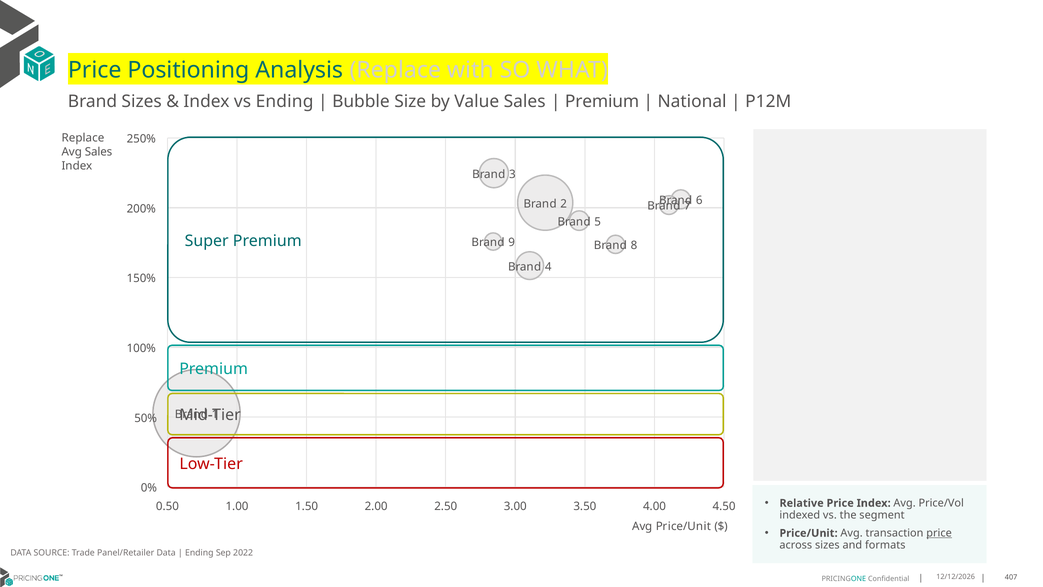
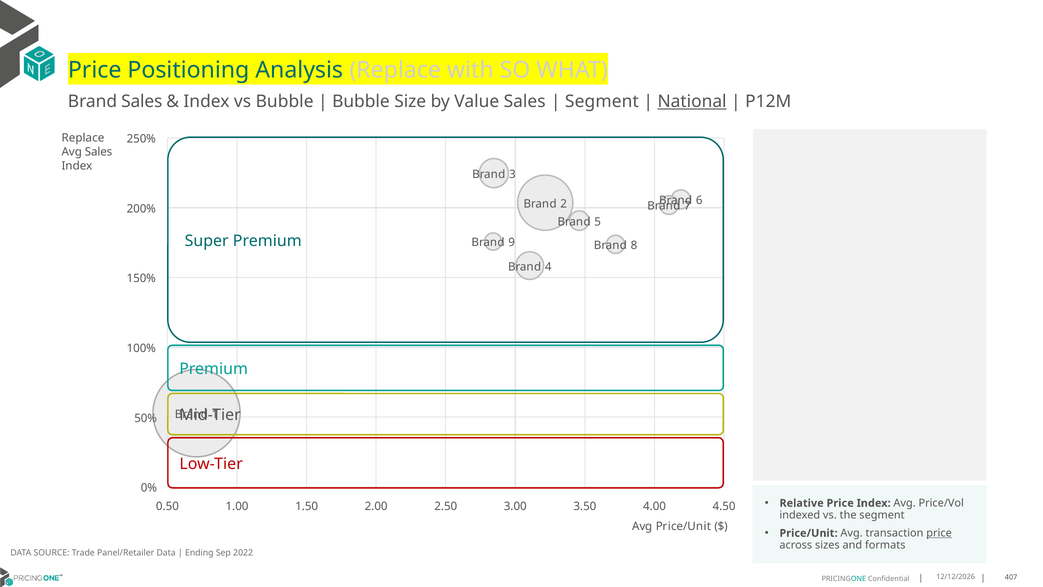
Brand Sizes: Sizes -> Sales (142, 102)
vs Ending: Ending -> Bubble (285, 102)
Premium: Premium -> Segment (602, 102)
National underline: none -> present (692, 102)
